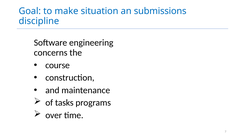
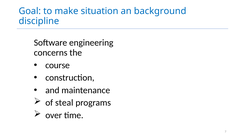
submissions: submissions -> background (160, 11)
tasks: tasks -> steal (64, 103)
